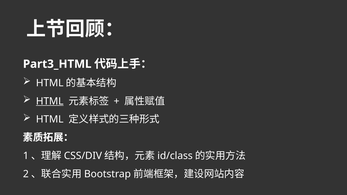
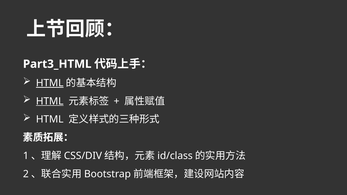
HTML underline: none -> present (50, 83)
